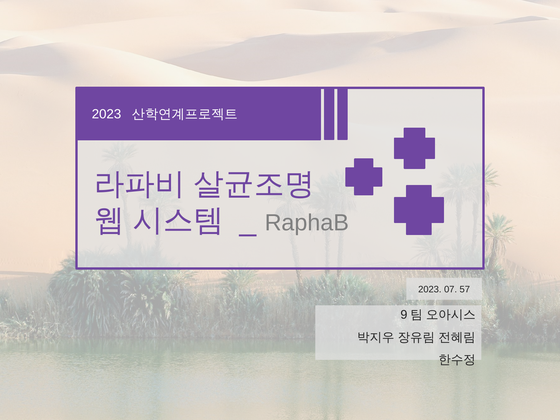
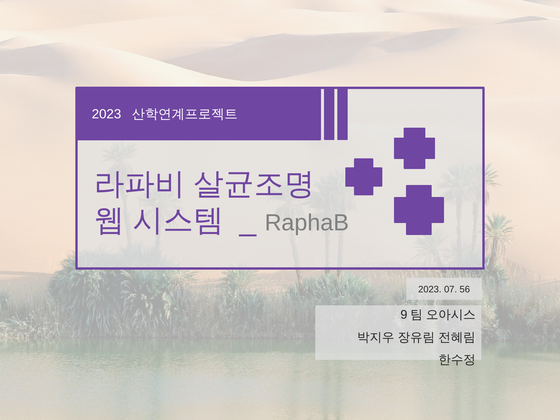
57: 57 -> 56 (465, 289)
